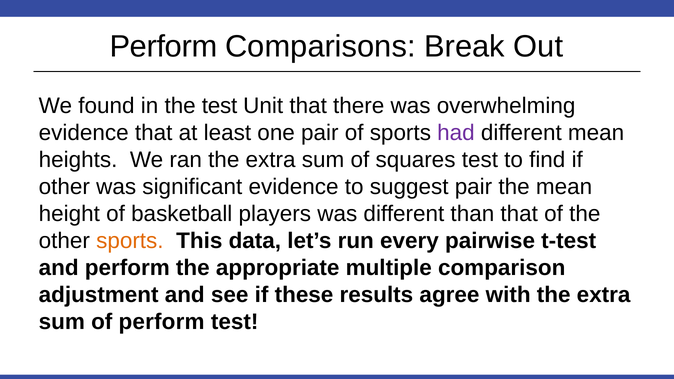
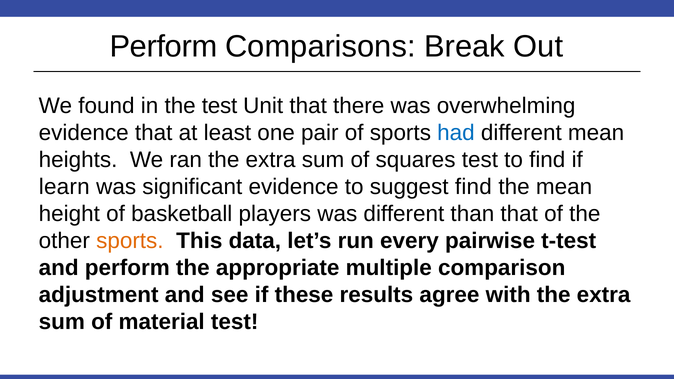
had colour: purple -> blue (456, 133)
other: other -> learn (64, 187)
suggest pair: pair -> find (473, 187)
of perform: perform -> material (162, 322)
